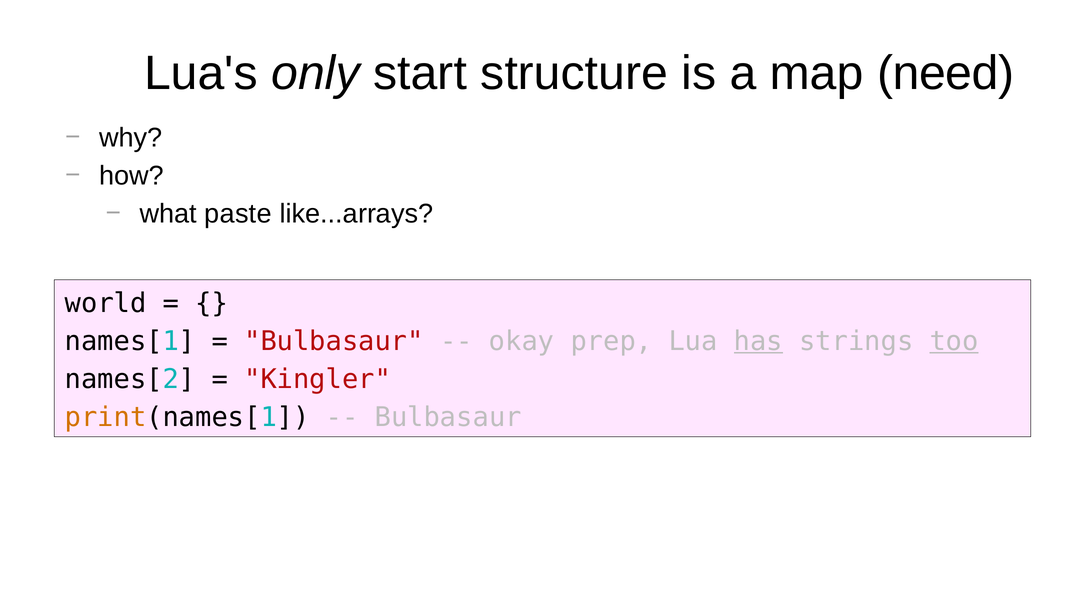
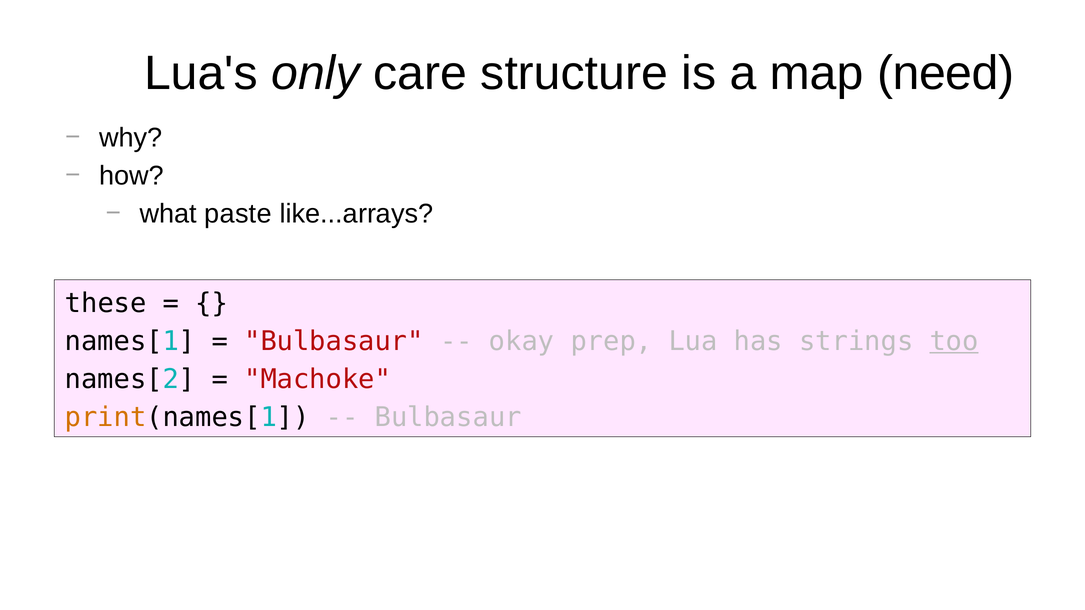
start: start -> care (420, 73)
world: world -> these (106, 303)
has underline: present -> none (758, 341)
Kingler: Kingler -> Machoke (318, 379)
